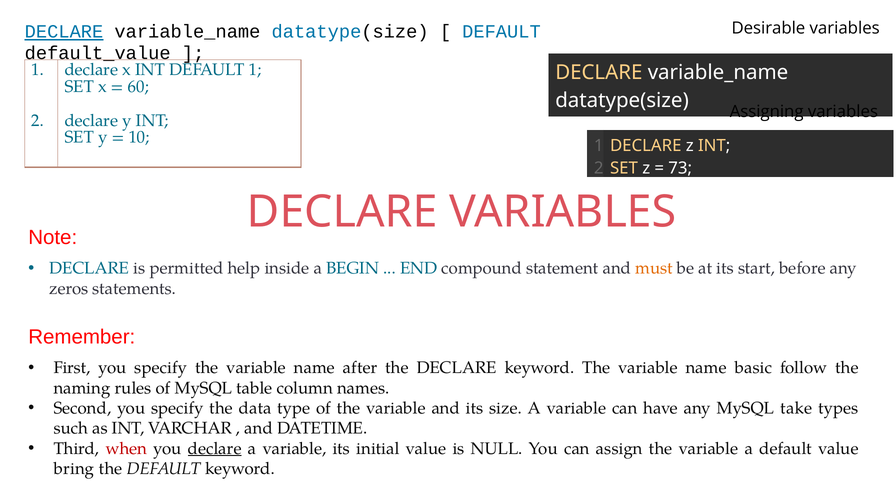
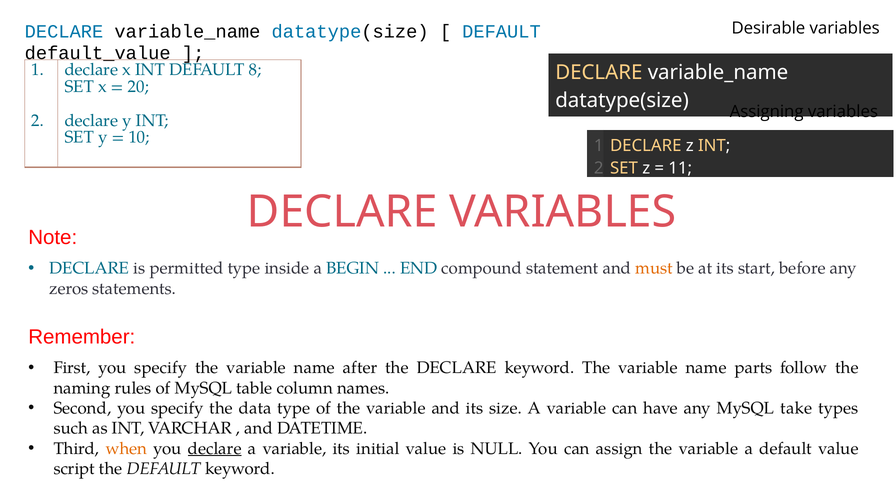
DECLARE underline: present -> none (64, 32)
DEFAULT 1: 1 -> 8 (255, 70)
60: 60 -> 20 (138, 87)
73: 73 -> 11 (680, 168)
permitted help: help -> type (244, 268)
basic: basic -> parts (753, 368)
when colour: red -> orange (126, 449)
bring: bring -> script (74, 469)
